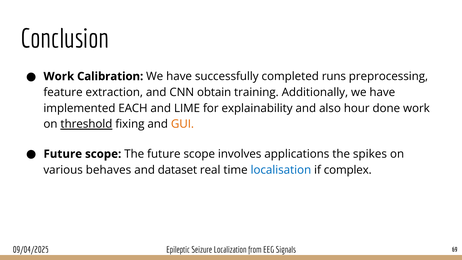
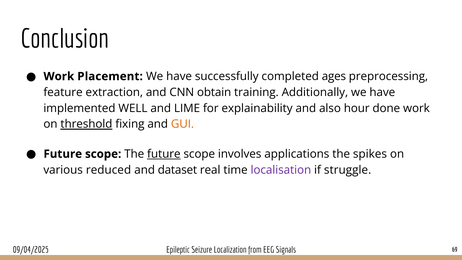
Calibration: Calibration -> Placement (110, 76)
runs: runs -> ages (334, 76)
EACH: EACH -> WELL (133, 108)
future underline: none -> present (164, 154)
behaves: behaves -> reduced (109, 170)
localisation colour: blue -> purple (281, 170)
complex: complex -> struggle (348, 170)
